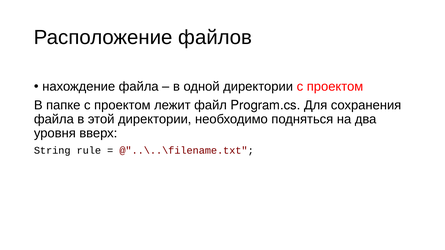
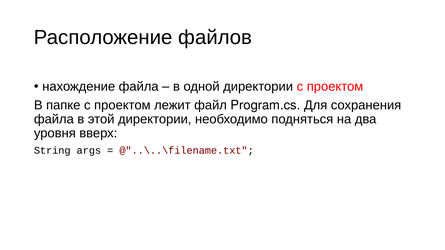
rule: rule -> args (89, 151)
